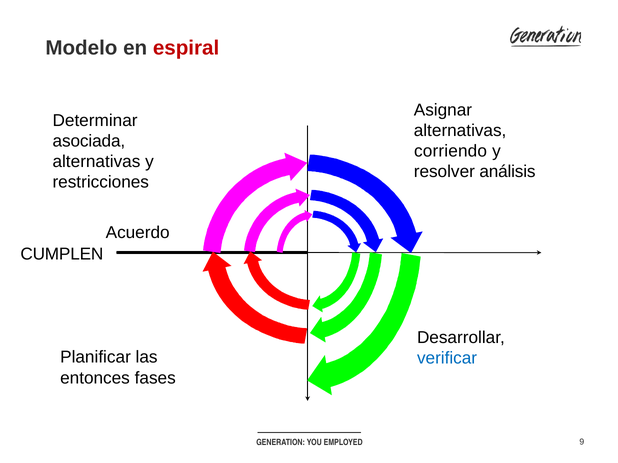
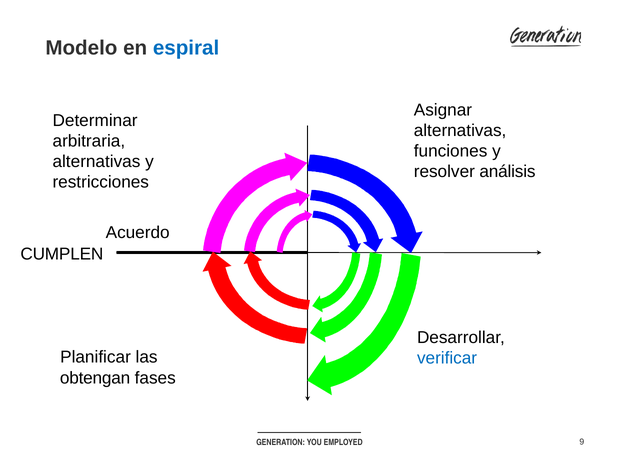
espiral colour: red -> blue (186, 48)
asociada: asociada -> arbitraria (89, 141)
corriendo: corriendo -> funciones (451, 151)
entonces: entonces -> obtengan (95, 378)
